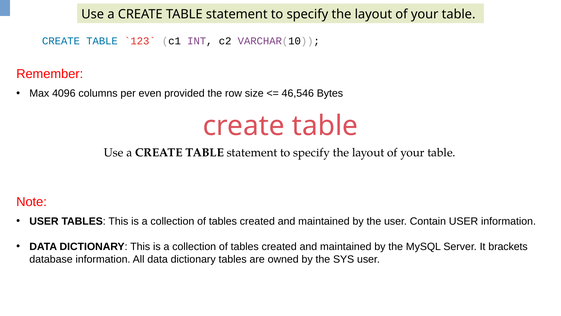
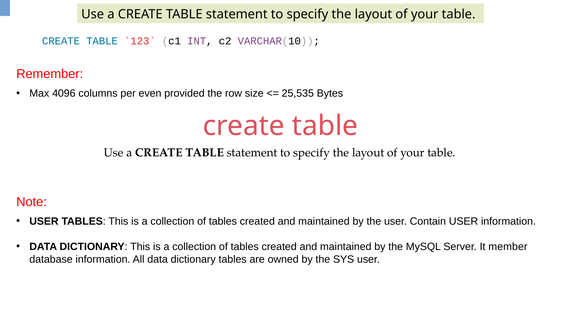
46,546: 46,546 -> 25,535 (298, 93)
brackets: brackets -> member (508, 246)
